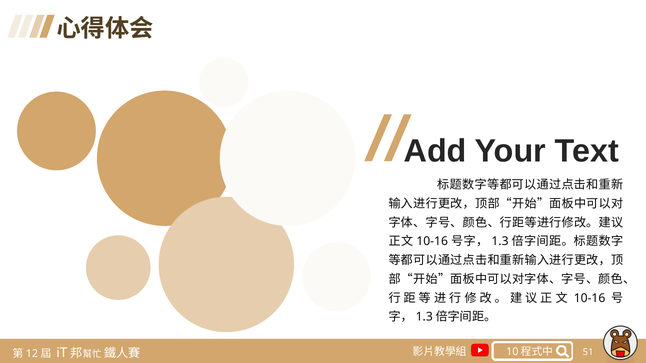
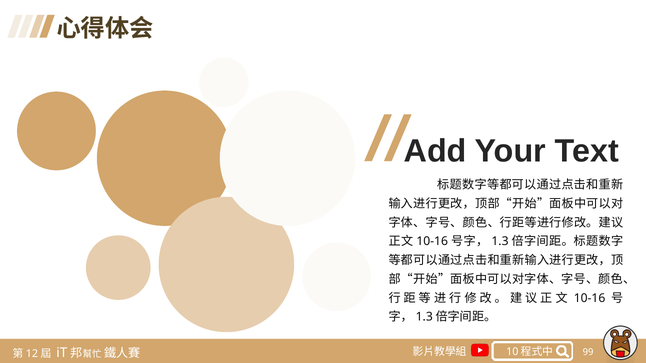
51: 51 -> 99 (588, 352)
